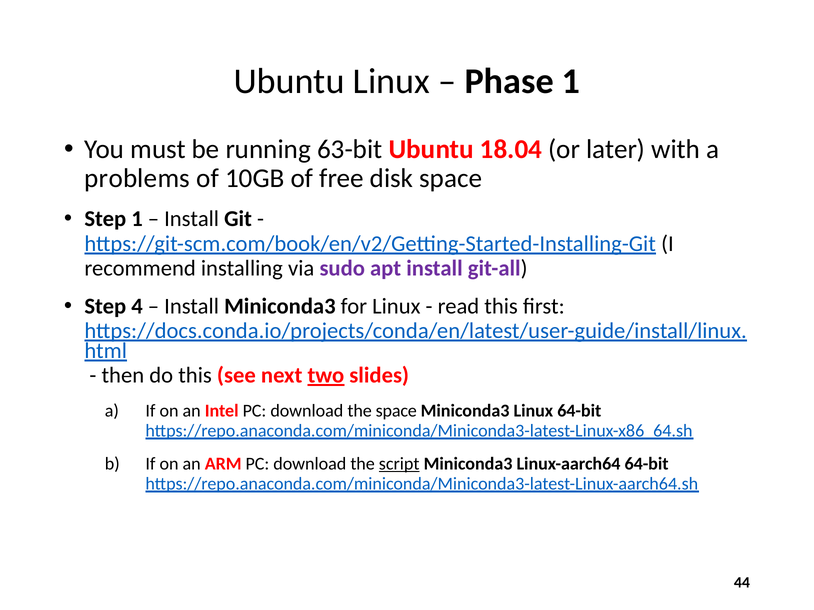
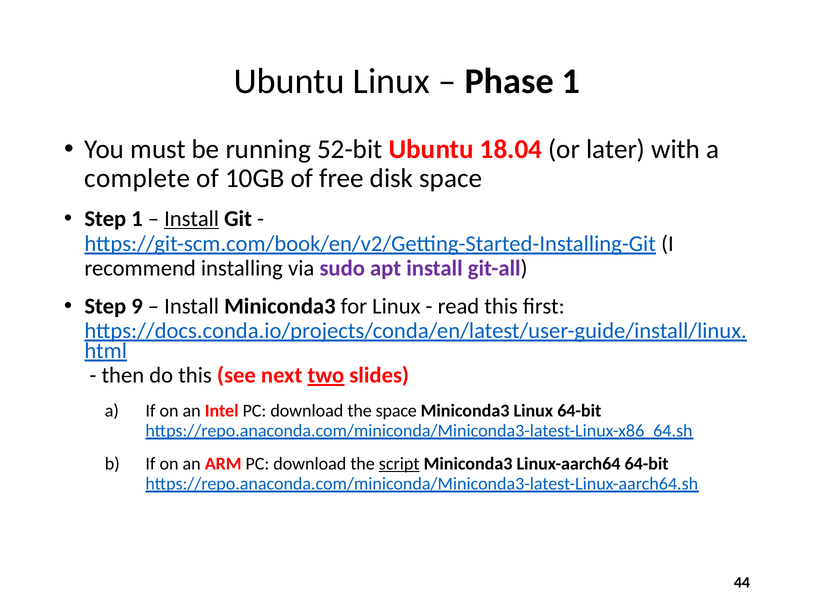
63-bit: 63-bit -> 52-bit (350, 149)
problems: problems -> complete (137, 179)
Install underline: none -> present (192, 219)
4: 4 -> 9 (137, 306)
